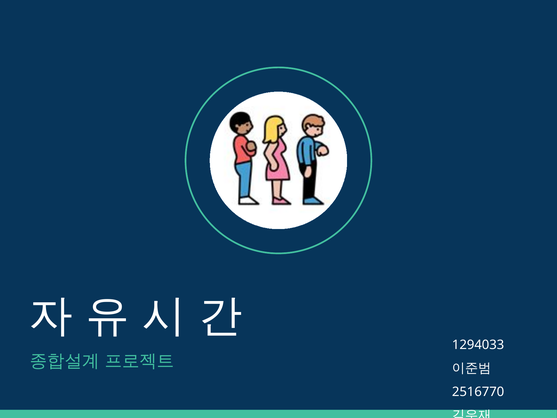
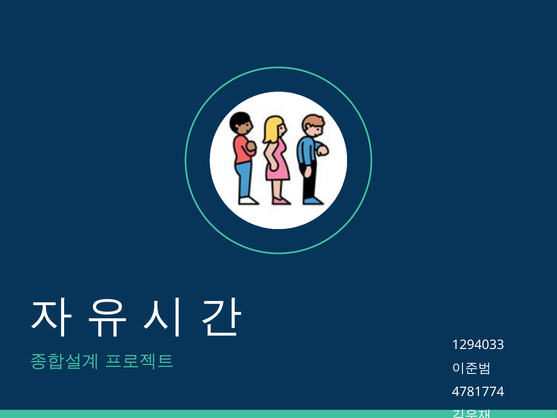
2516770: 2516770 -> 4781774 (478, 392)
